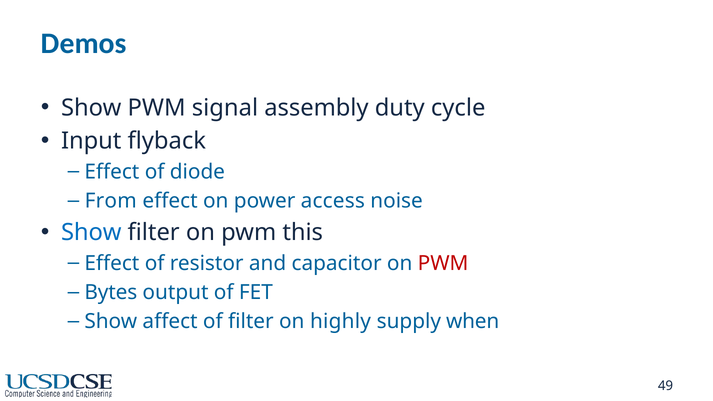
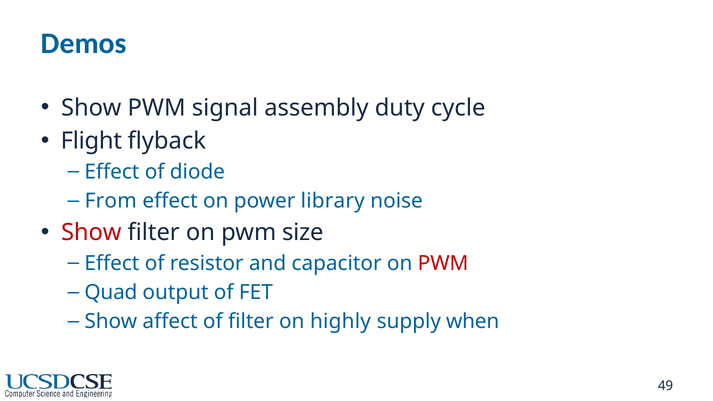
Input: Input -> Flight (91, 141)
access: access -> library (333, 201)
Show colour: blue -> red (91, 233)
this: this -> size (303, 233)
Bytes: Bytes -> Quad (111, 292)
